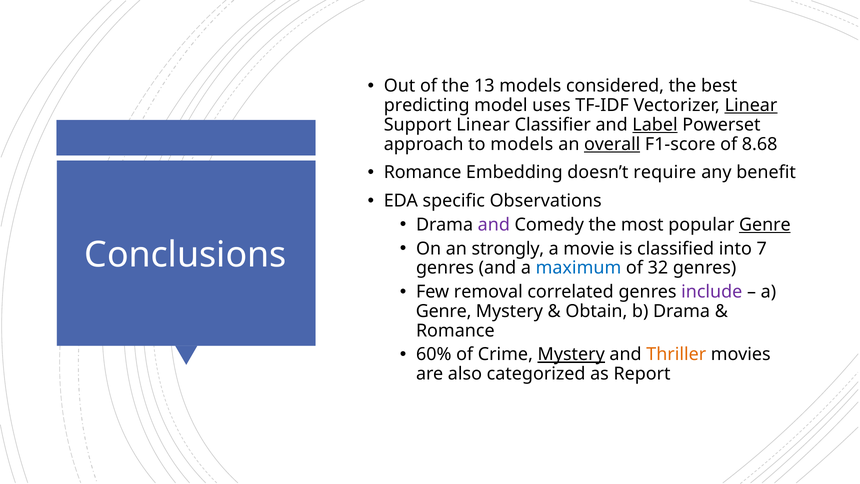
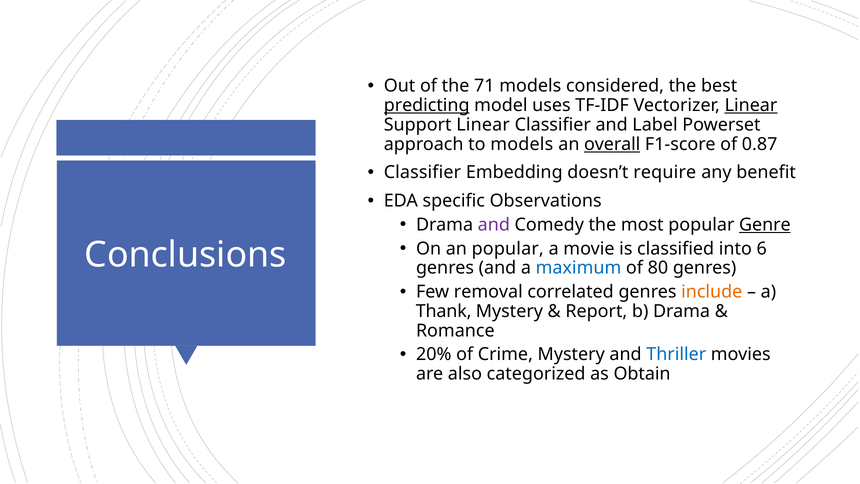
13: 13 -> 71 (484, 86)
predicting underline: none -> present (427, 105)
Label underline: present -> none (655, 125)
8.68: 8.68 -> 0.87 (760, 144)
Romance: Romance -> Classifier (422, 172)
an strongly: strongly -> popular (508, 249)
7: 7 -> 6 (762, 249)
32: 32 -> 80 (658, 268)
include colour: purple -> orange (712, 292)
Genre: Genre -> Thank (444, 311)
Obtain: Obtain -> Report (596, 311)
60%: 60% -> 20% (434, 354)
Mystery underline: present -> none (571, 354)
Thriller colour: orange -> blue (676, 354)
Report: Report -> Obtain (642, 374)
